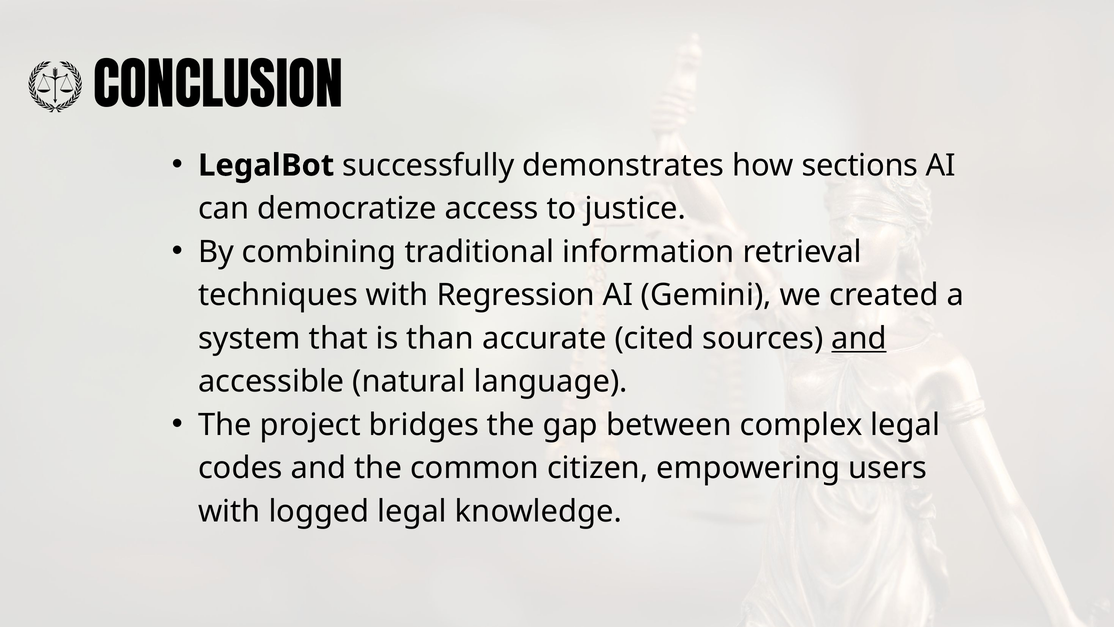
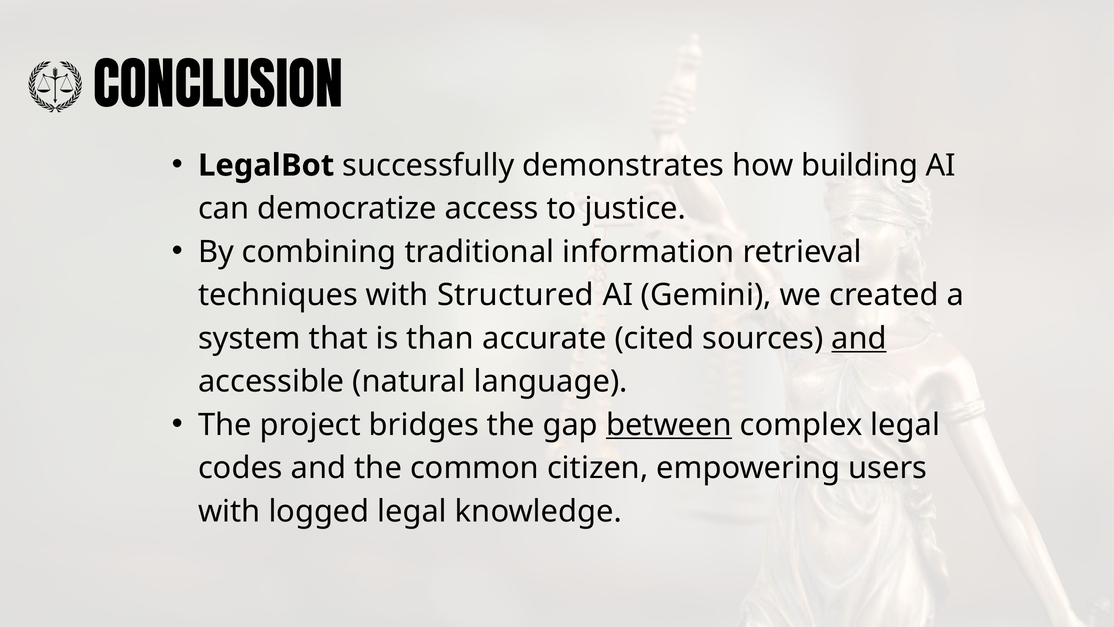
sections: sections -> building (860, 165)
Regression: Regression -> Structured (515, 295)
between underline: none -> present (669, 425)
